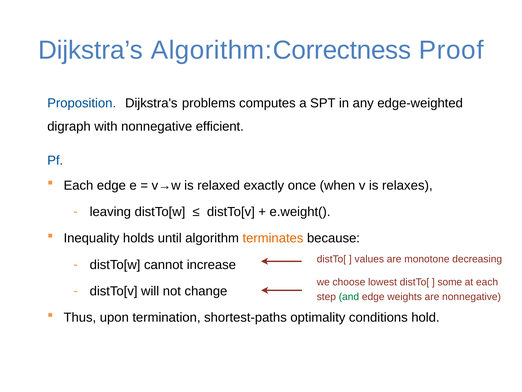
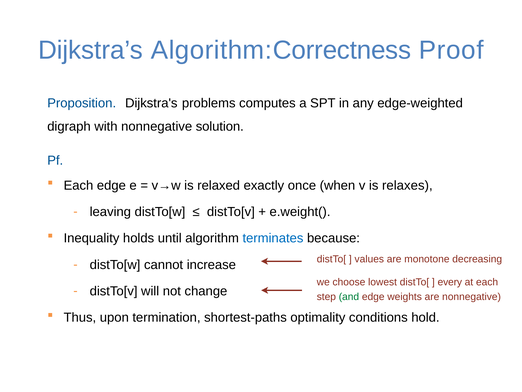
efficient: efficient -> solution (220, 127)
terminates colour: orange -> blue (273, 238)
some: some -> every (450, 282)
